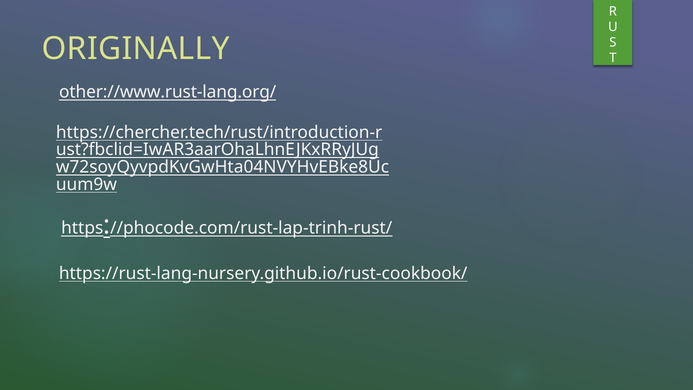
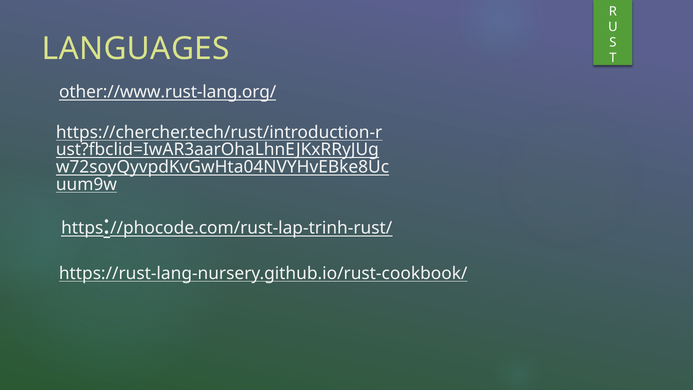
ORIGINALLY: ORIGINALLY -> LANGUAGES (136, 49)
